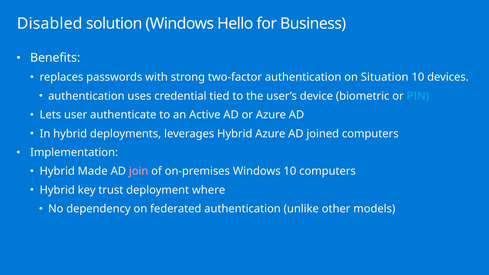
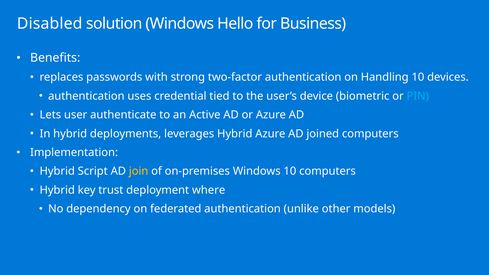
Situation: Situation -> Handling (385, 77)
Made: Made -> Script (93, 171)
join colour: pink -> yellow (139, 171)
